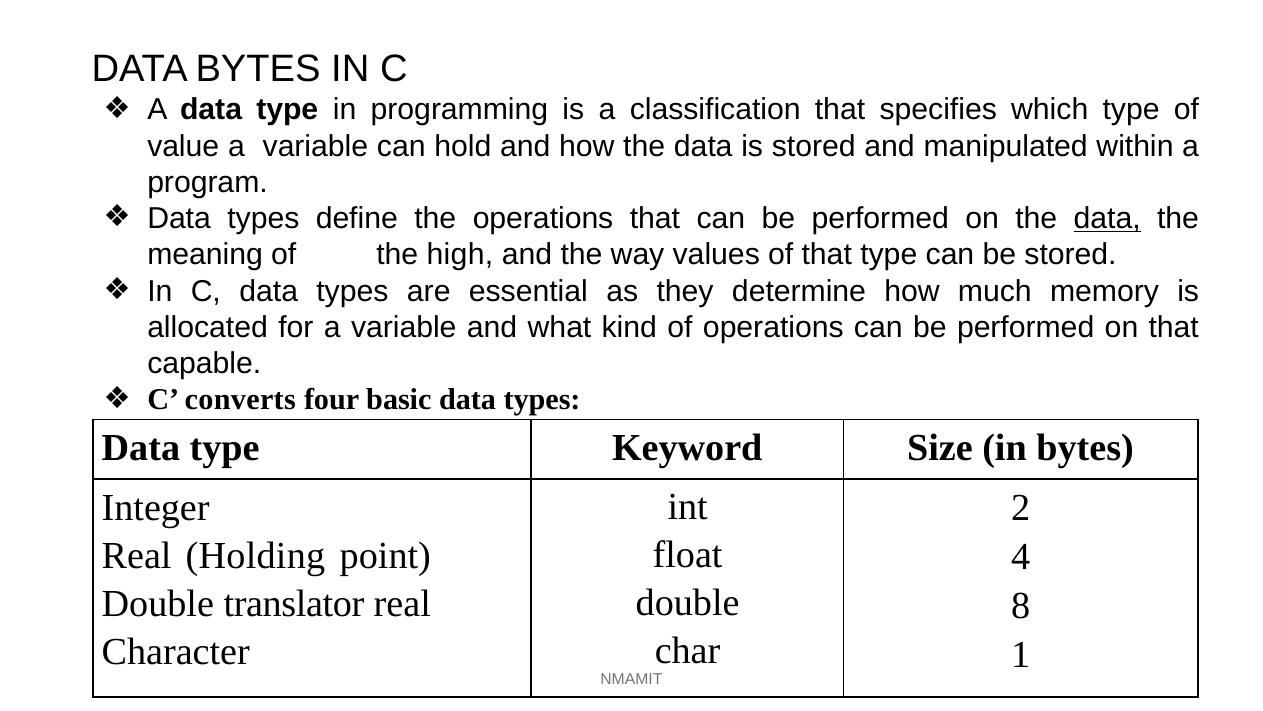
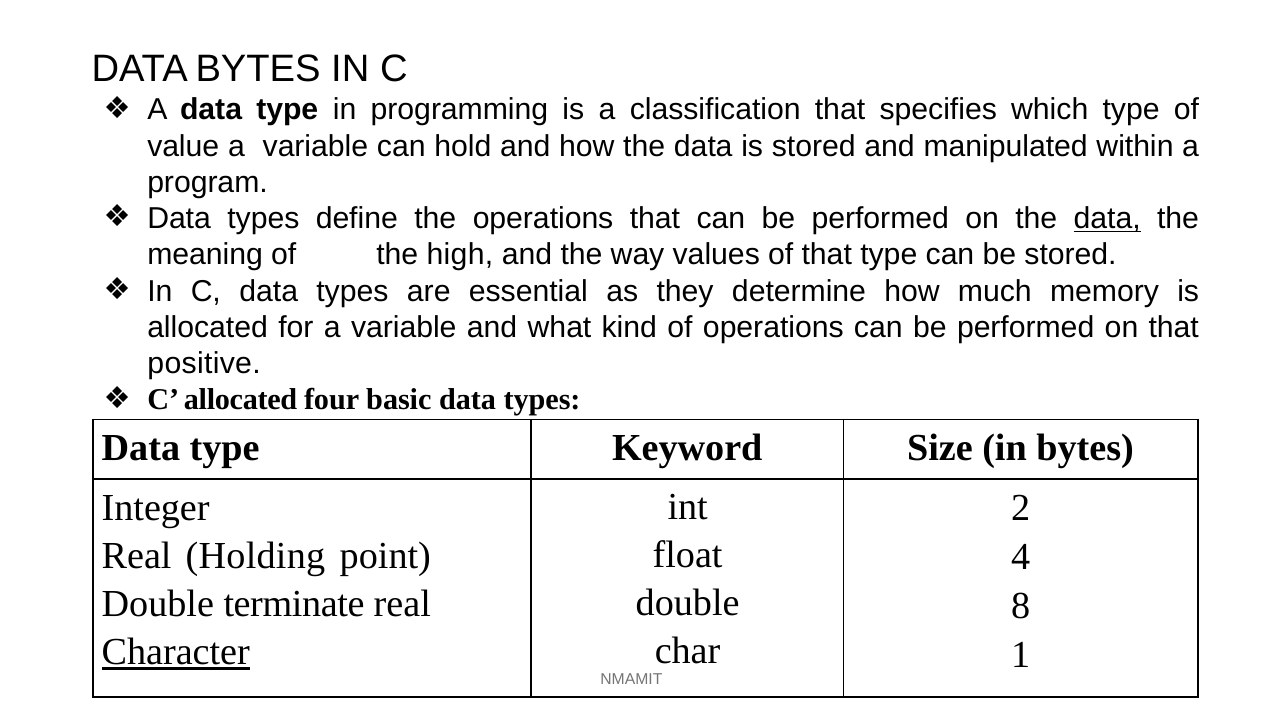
capable: capable -> positive (204, 364)
C converts: converts -> allocated (241, 400)
translator: translator -> terminate (294, 604)
Character underline: none -> present (176, 652)
